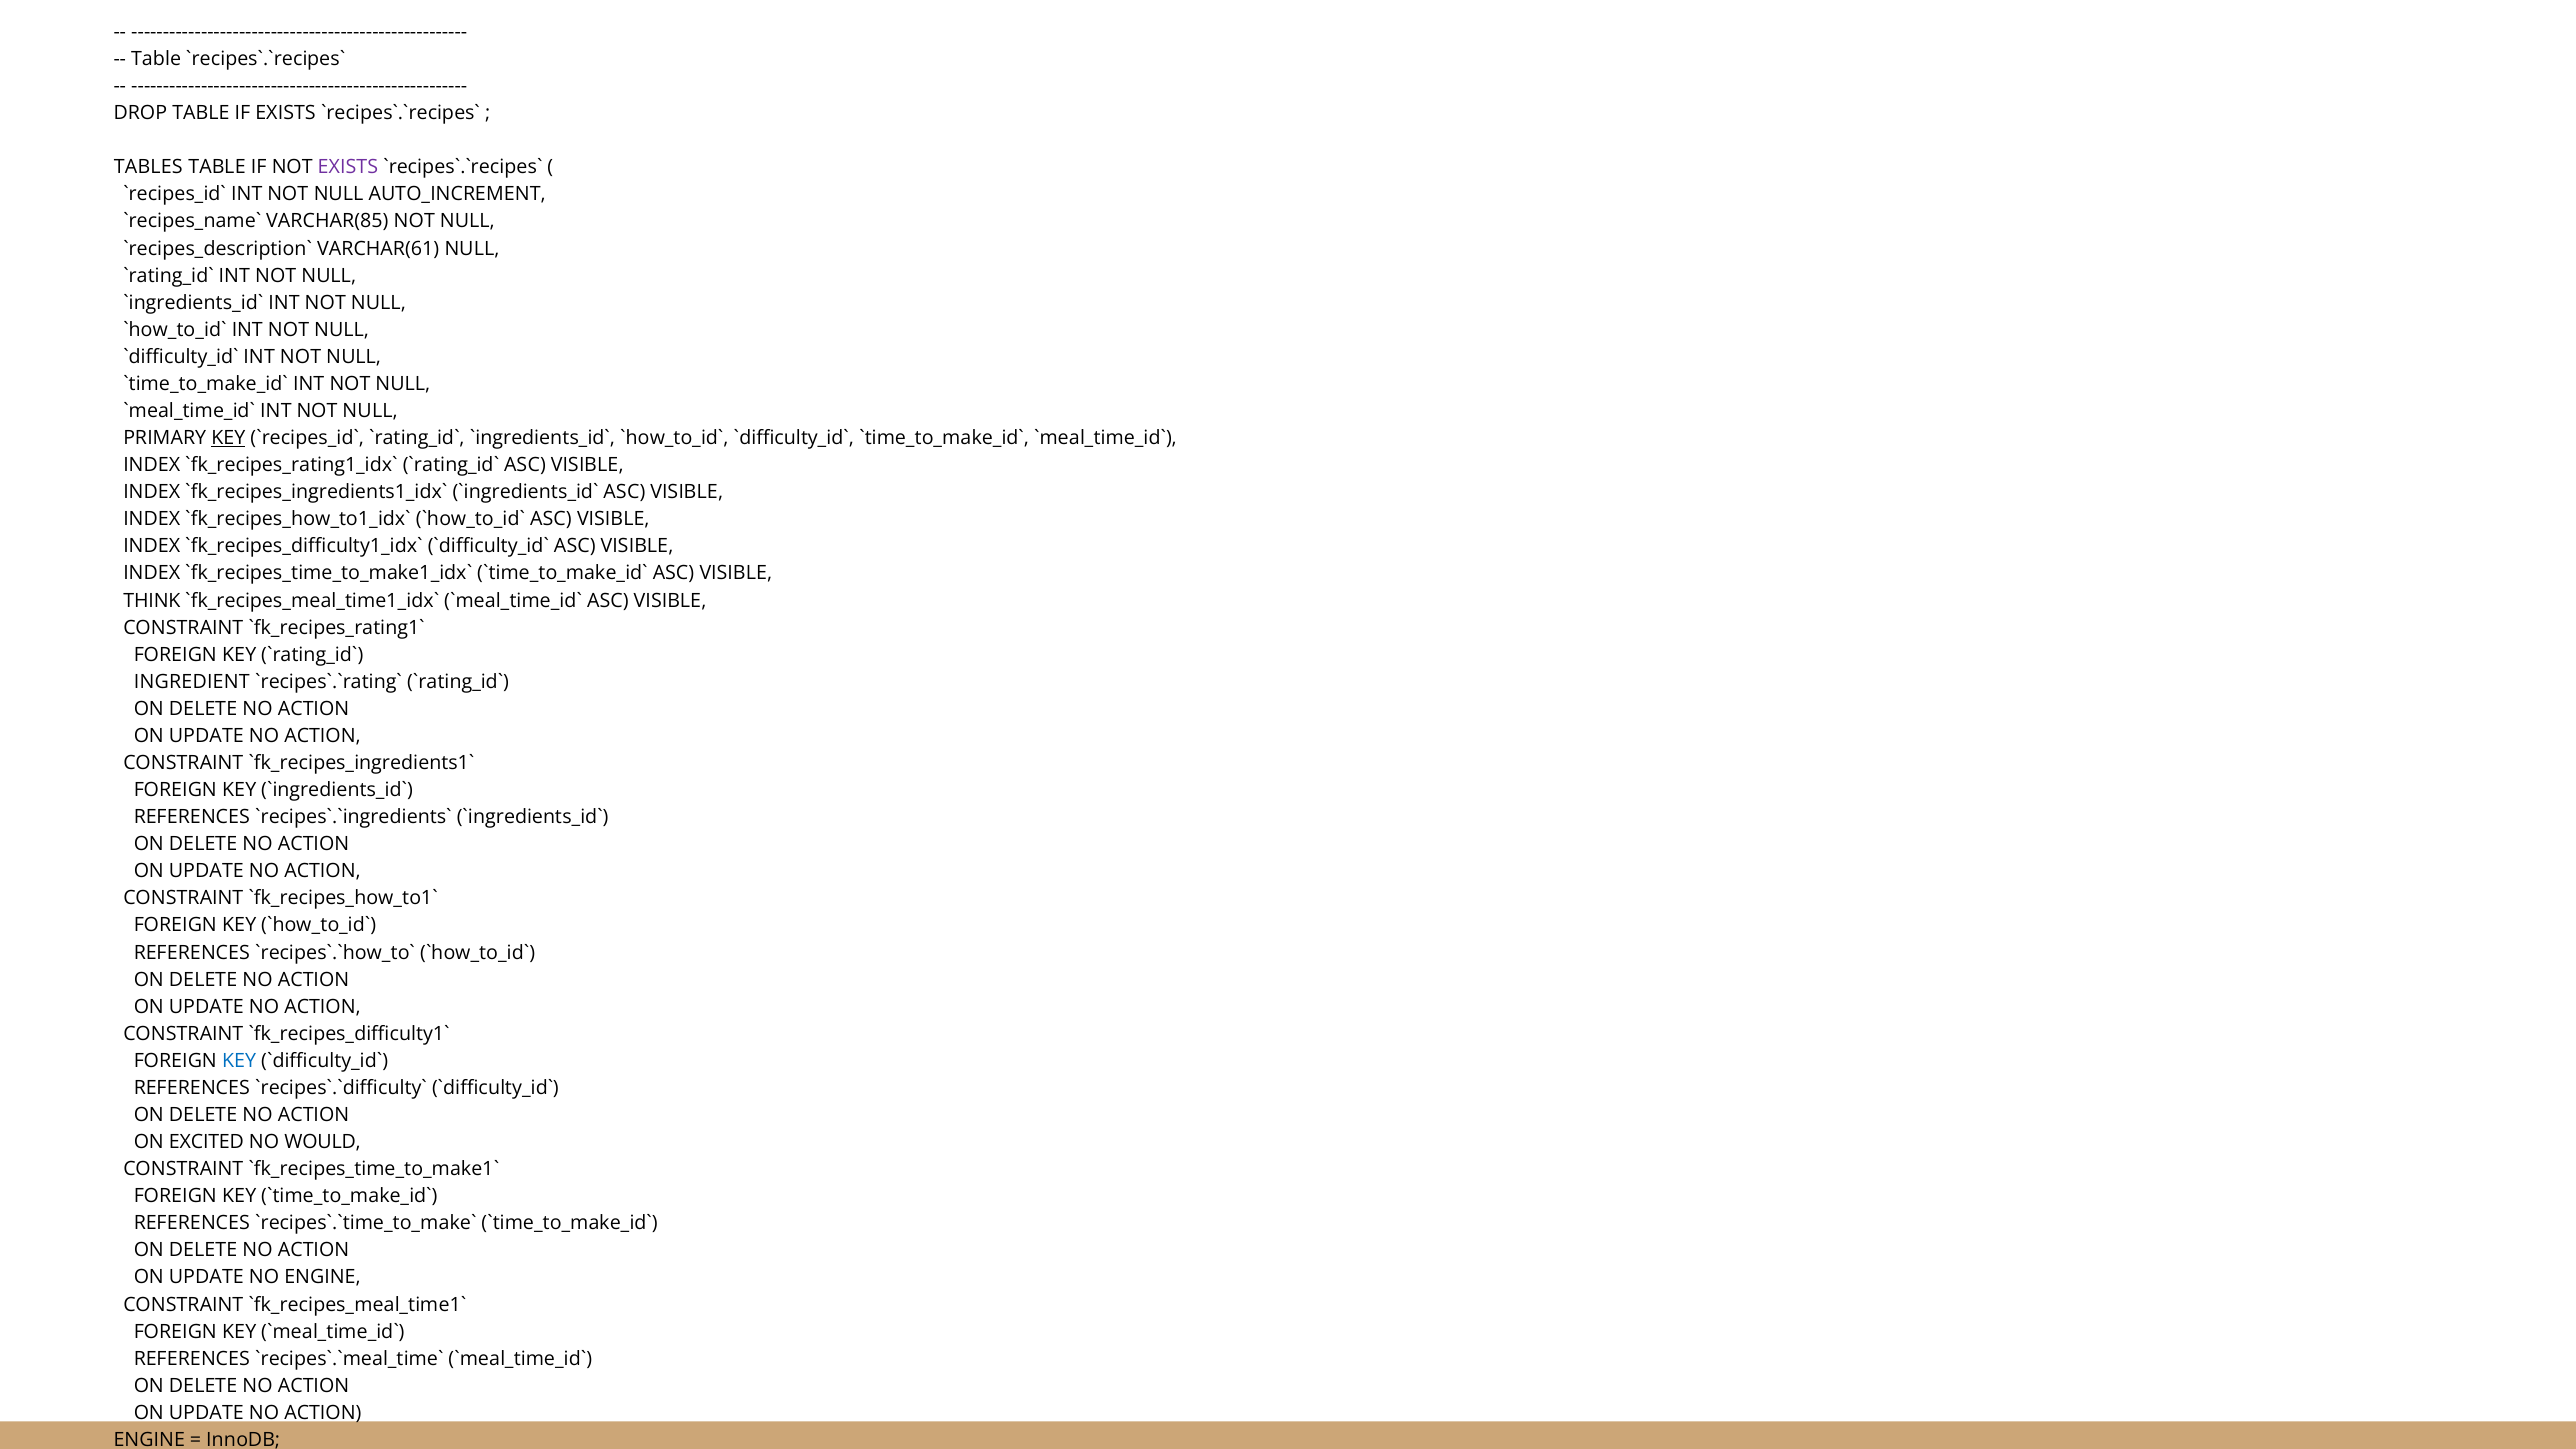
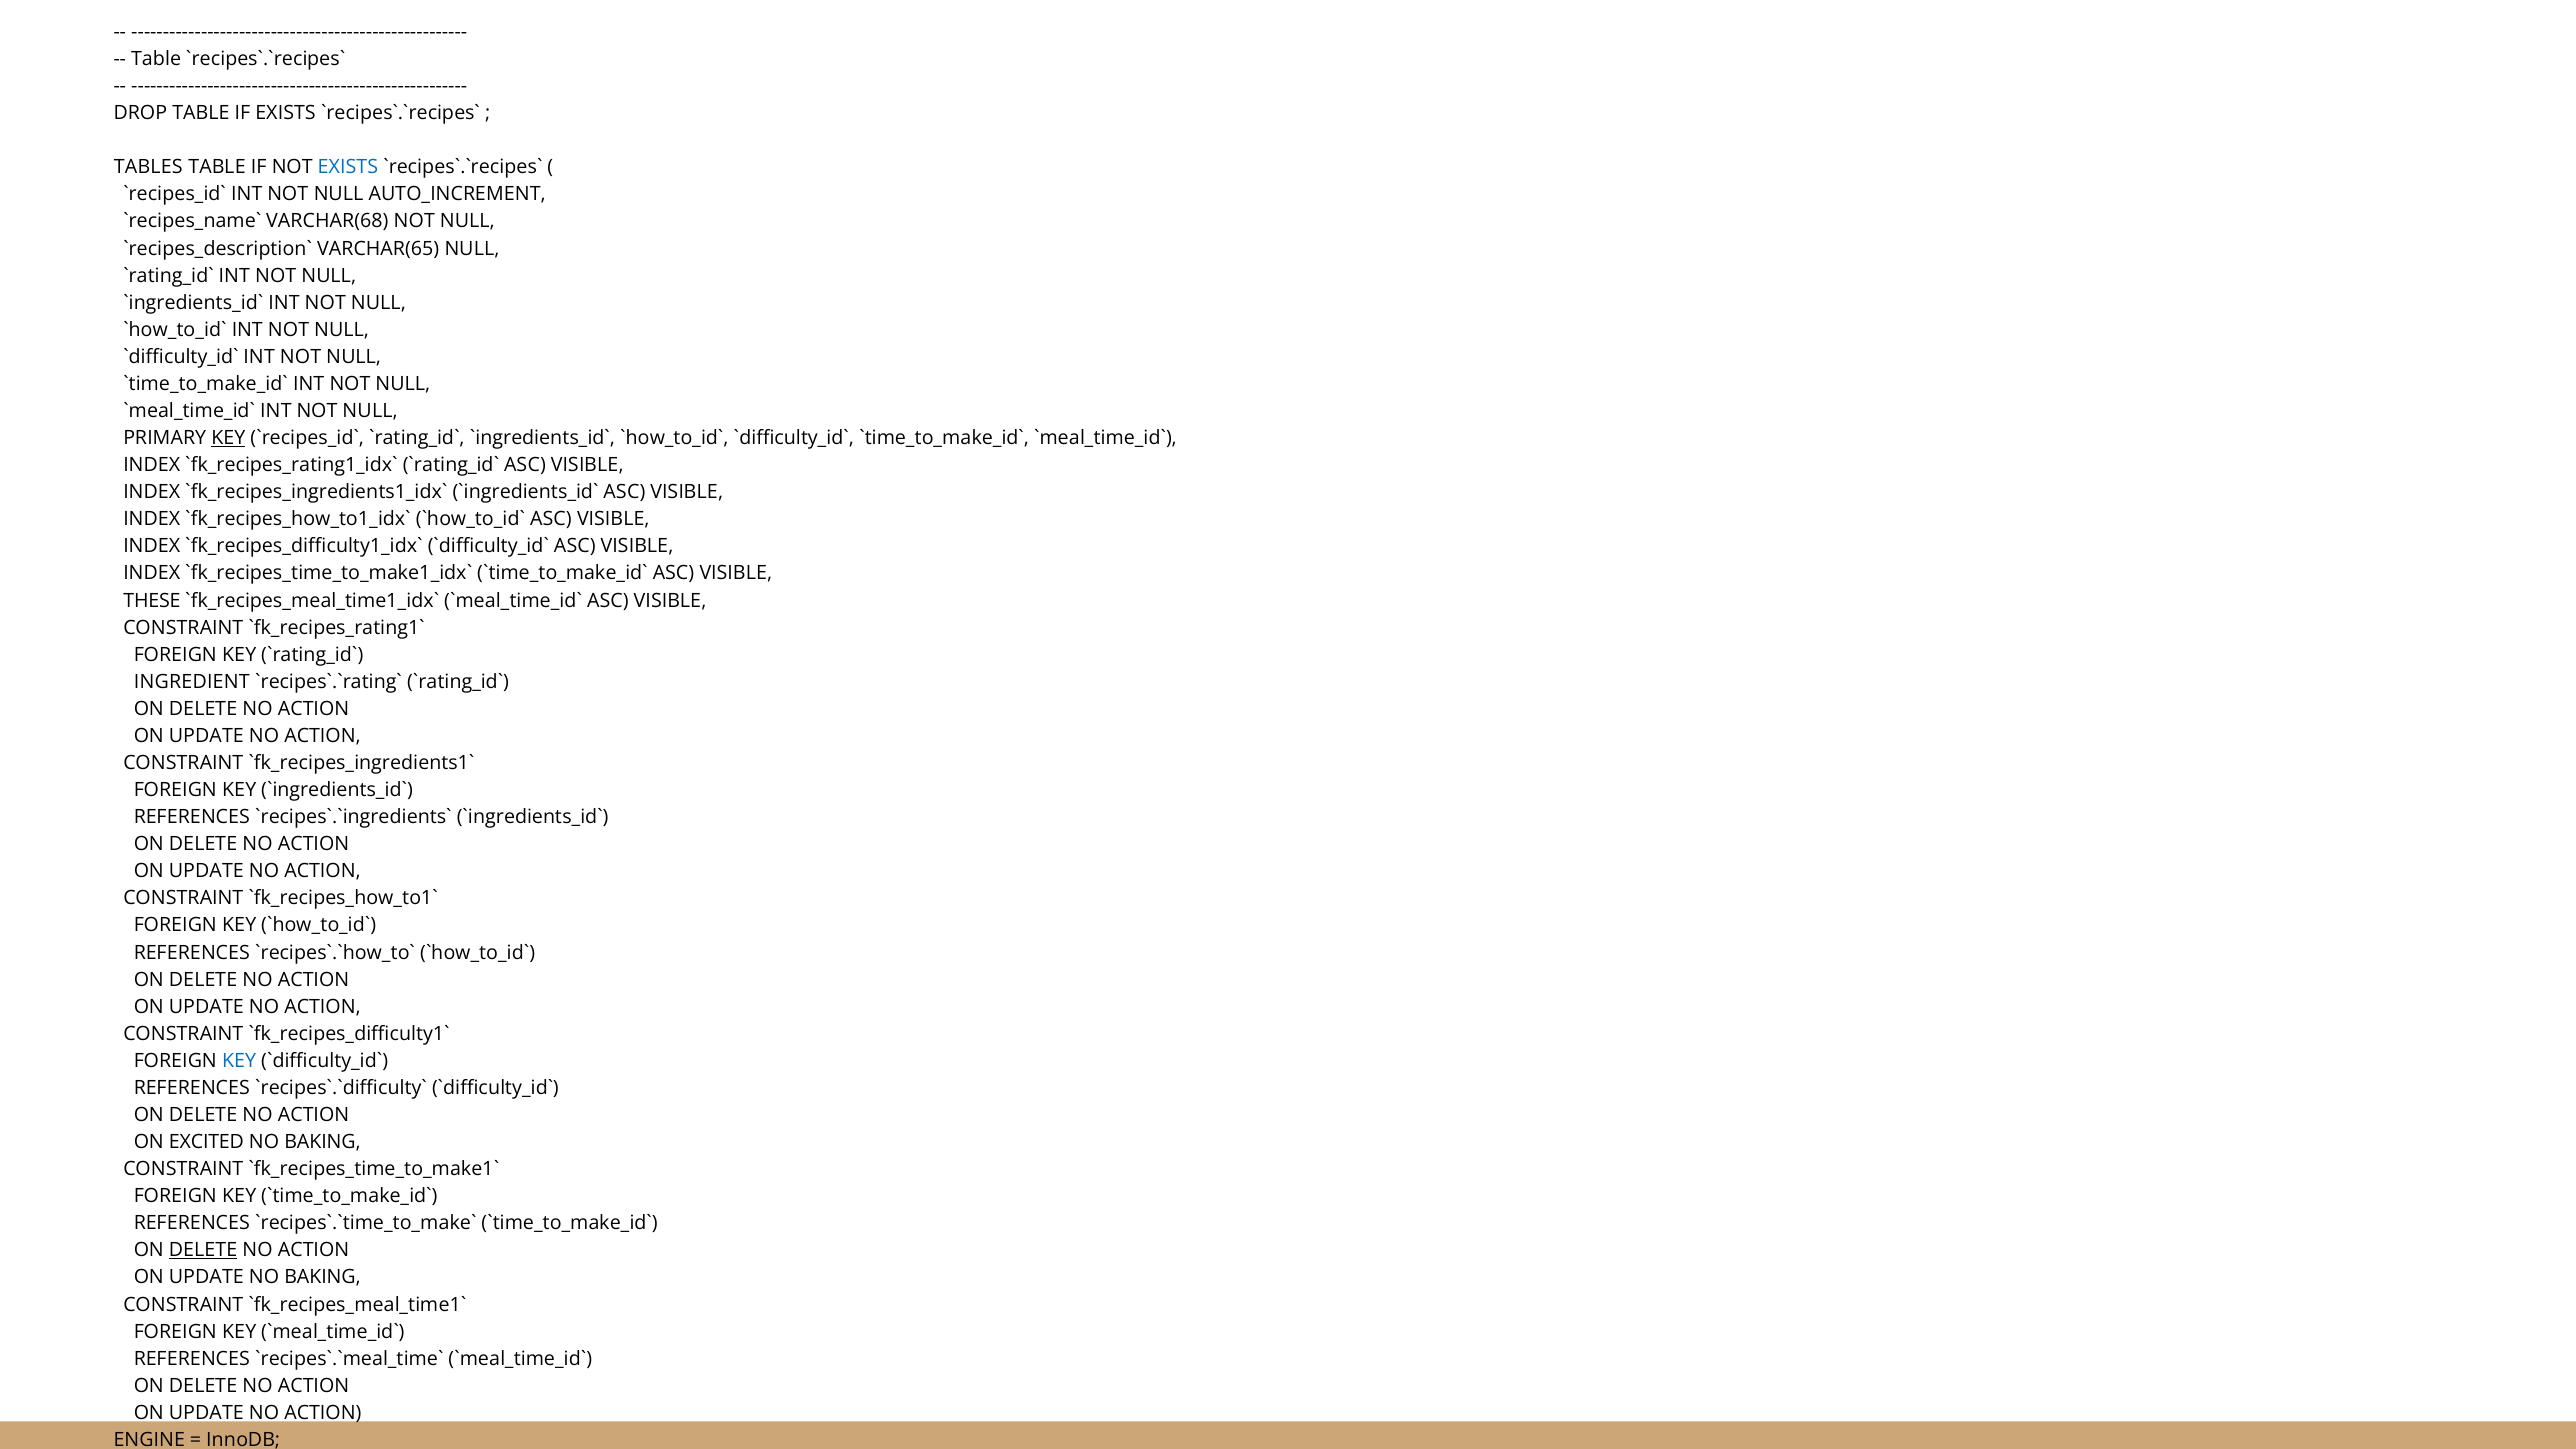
EXISTS colour: purple -> blue (348, 167)
VARCHAR(85: VARCHAR(85 -> VARCHAR(68 (327, 221)
VARCHAR(61: VARCHAR(61 -> VARCHAR(65 (378, 249)
THINK: THINK -> THESE (152, 601)
WOULD: WOULD -> BAKING (323, 1142)
DELETE underline: none -> present (203, 1250)
UPDATE NO ENGINE: ENGINE -> BAKING (323, 1278)
